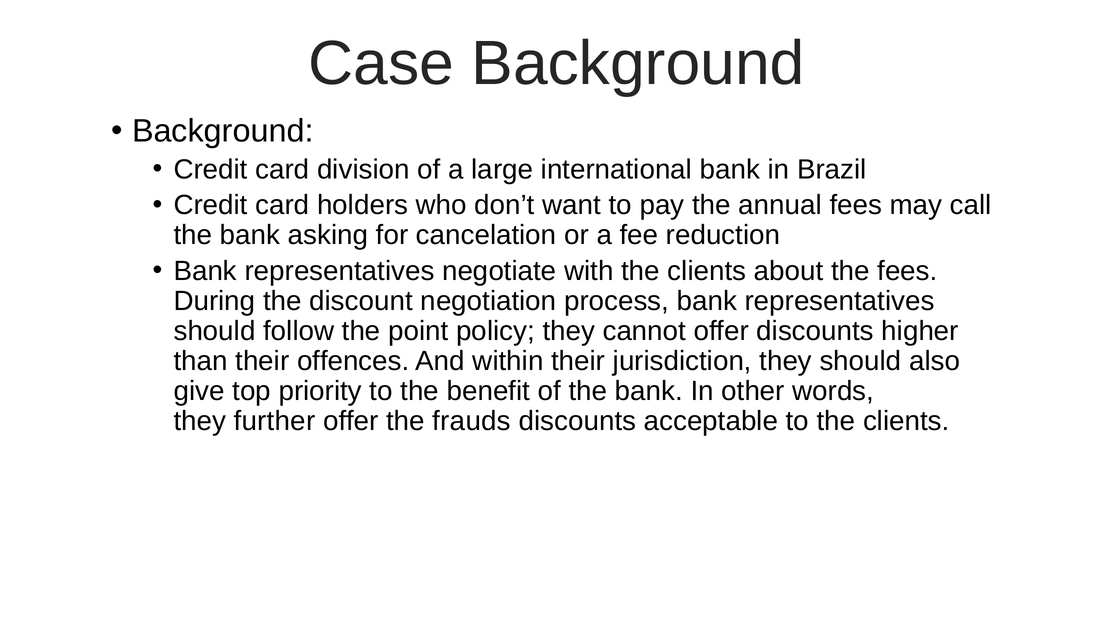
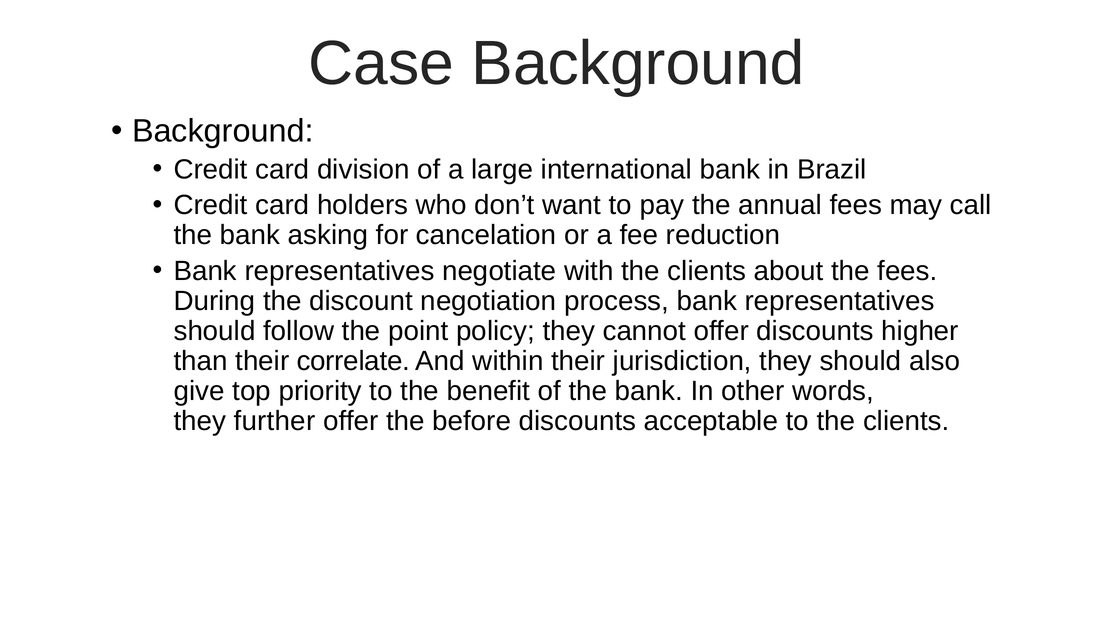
offences: offences -> correlate (353, 361)
frauds: frauds -> before (472, 421)
